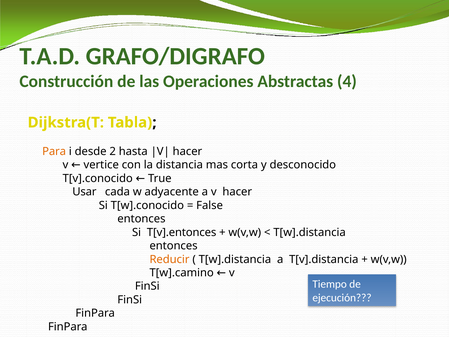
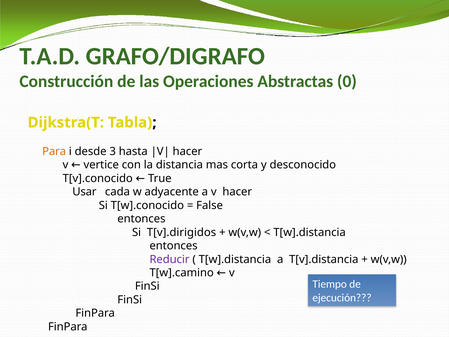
4: 4 -> 0 (347, 81)
2: 2 -> 3 (113, 151)
T[v].entonces: T[v].entonces -> T[v].dirigidos (182, 232)
Reducir colour: orange -> purple (170, 259)
